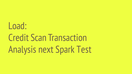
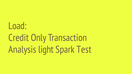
Scan: Scan -> Only (39, 38)
next: next -> light (46, 50)
